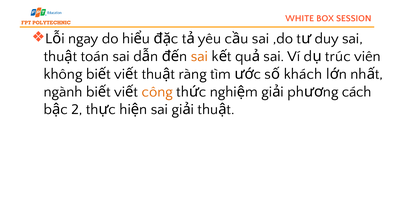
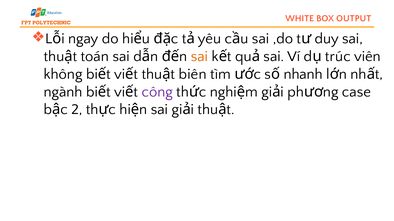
SESSION: SESSION -> OUTPUT (354, 18)
ràng: ràng -> biên (193, 74)
khách: khách -> nhanh (303, 74)
công colour: orange -> purple (157, 92)
cách: cách -> case (357, 92)
